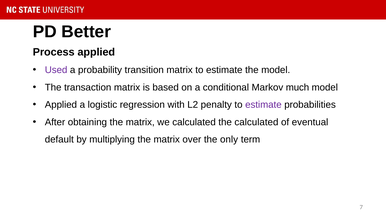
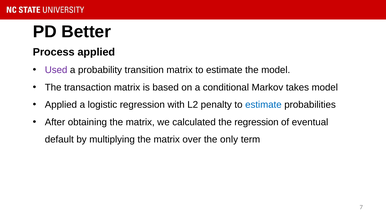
much: much -> takes (297, 87)
estimate colour: purple -> blue (263, 105)
the calculated: calculated -> regression (257, 122)
